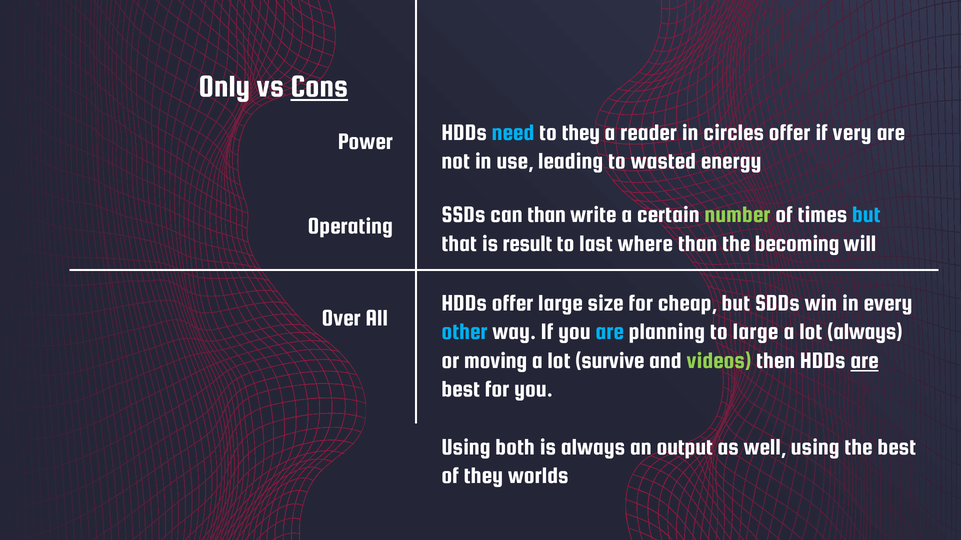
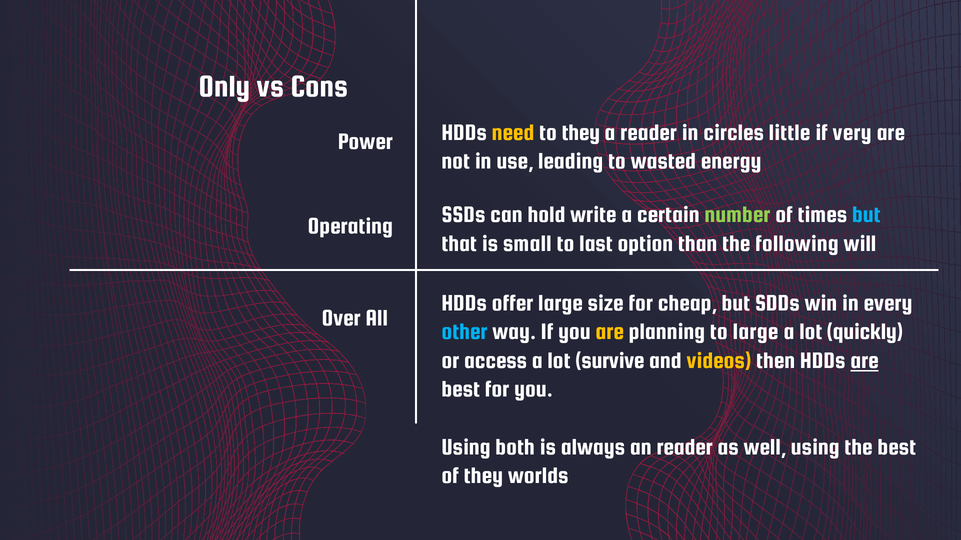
Cons underline: present -> none (319, 86)
need colour: light blue -> yellow (513, 132)
circles offer: offer -> little (789, 132)
can than: than -> hold (546, 215)
result: result -> small (527, 244)
where: where -> option (645, 244)
becoming: becoming -> following (797, 244)
are colour: light blue -> yellow (610, 332)
lot always: always -> quickly (865, 332)
moving: moving -> access (496, 361)
videos colour: light green -> yellow (719, 361)
an output: output -> reader (685, 447)
